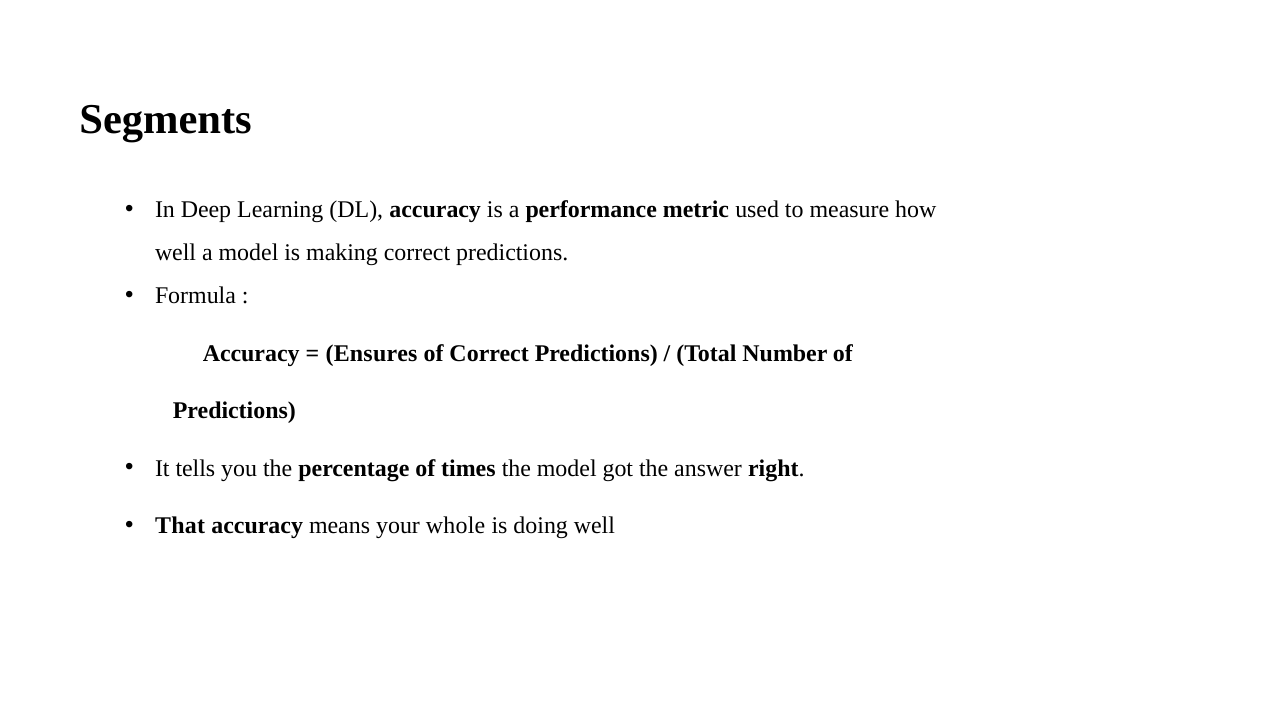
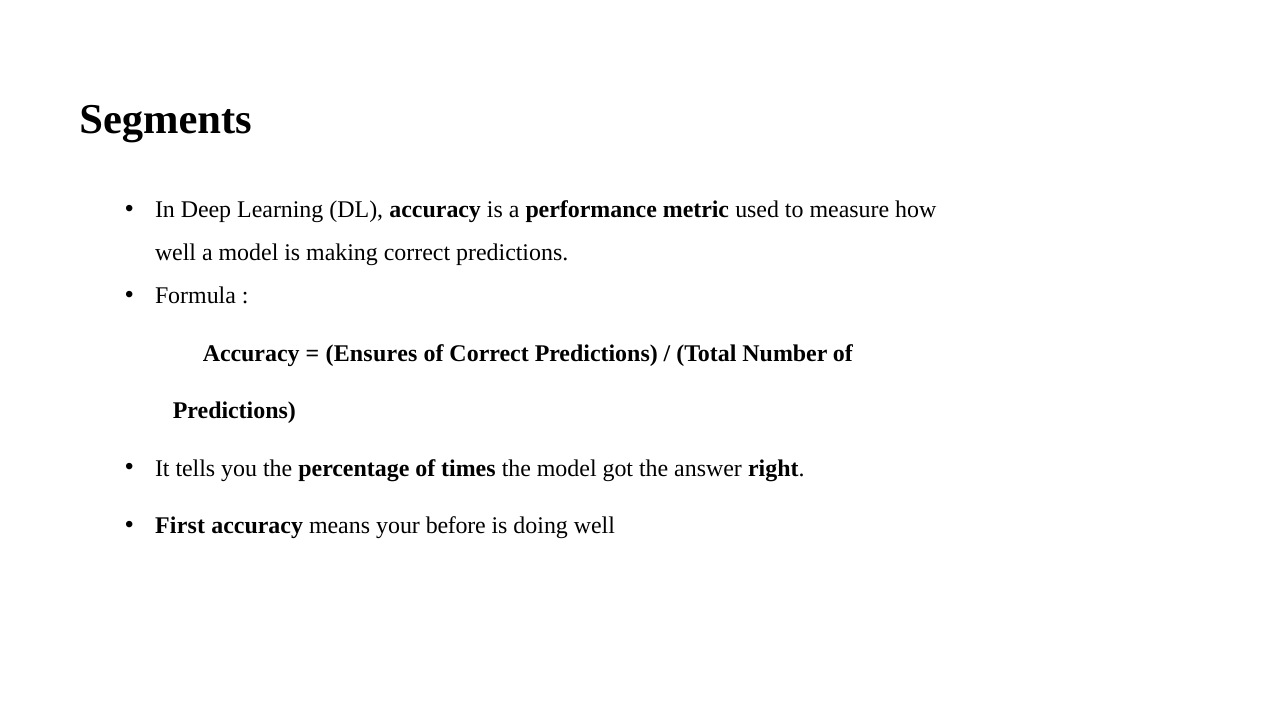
That: That -> First (180, 526)
whole: whole -> before (456, 526)
